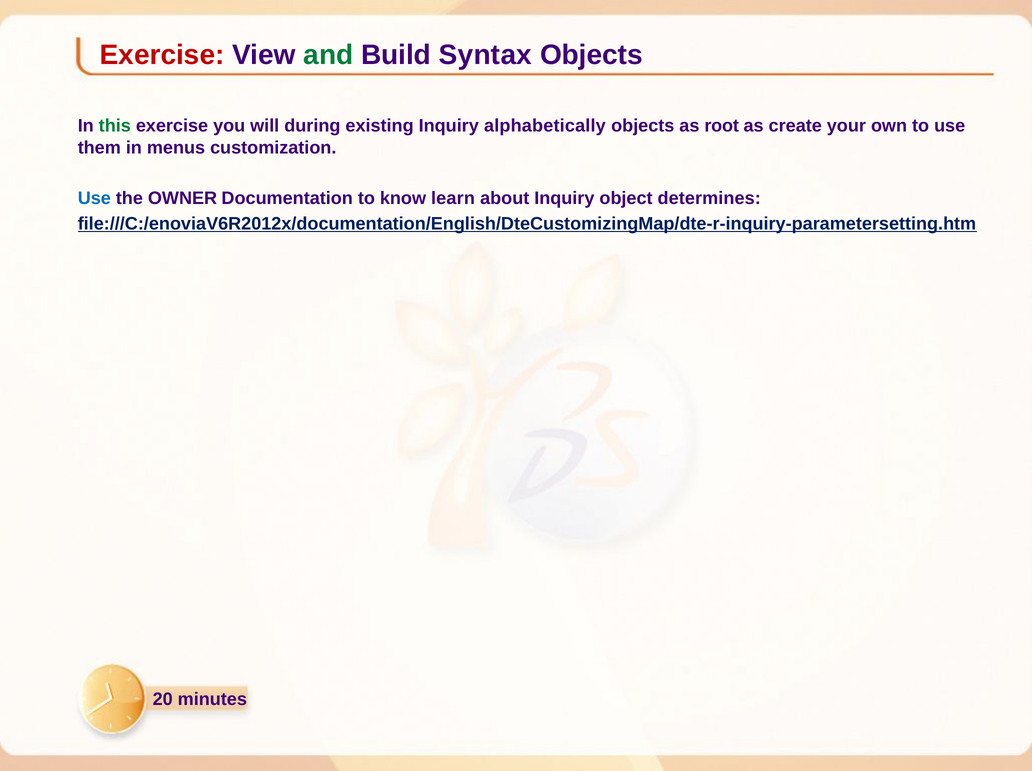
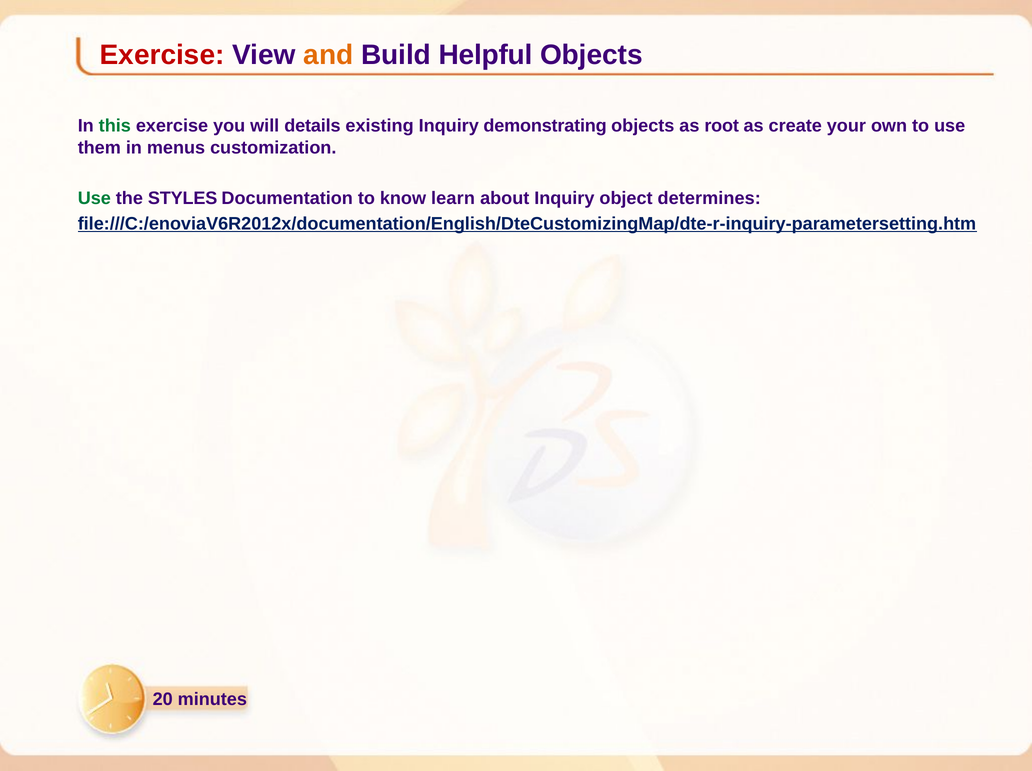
and colour: green -> orange (328, 55)
Syntax: Syntax -> Helpful (486, 55)
during: during -> details (312, 126)
alphabetically: alphabetically -> demonstrating (545, 126)
Use colour: blue -> green (94, 198)
OWNER: OWNER -> STYLES (183, 198)
